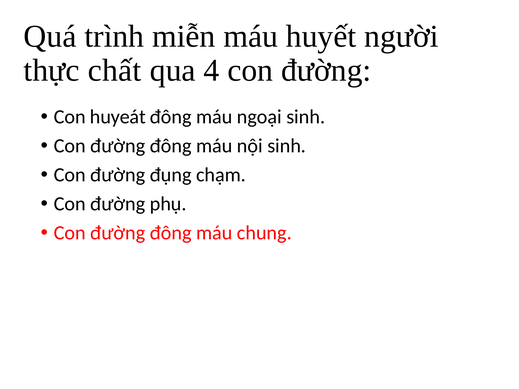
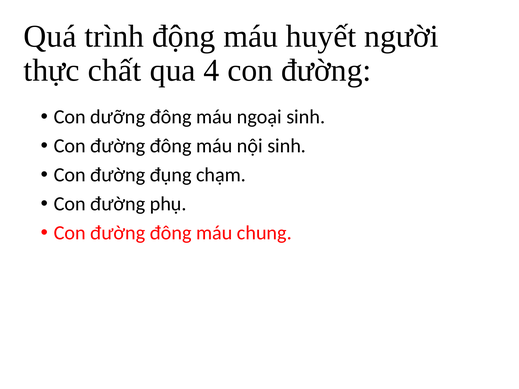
miễn: miễn -> động (184, 36)
huyeát: huyeát -> dưỡng (118, 117)
